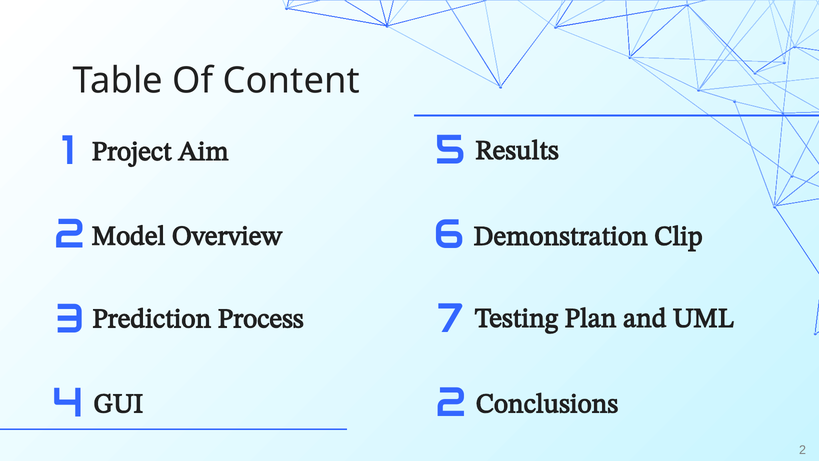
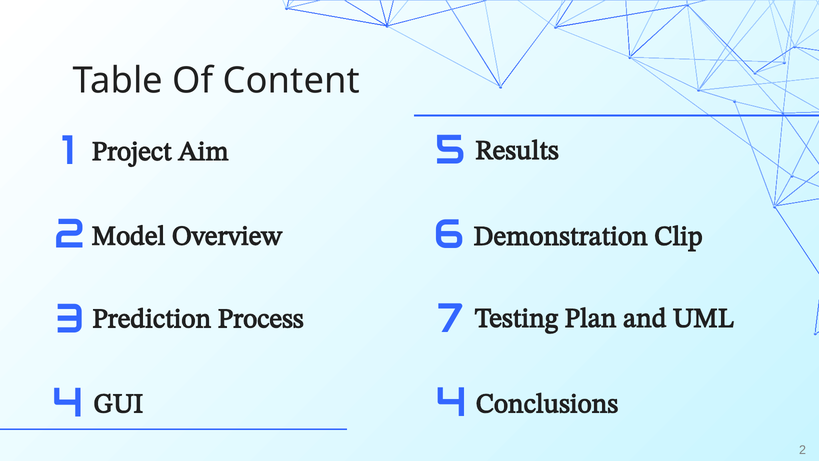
4 2: 2 -> 4 (451, 403)
